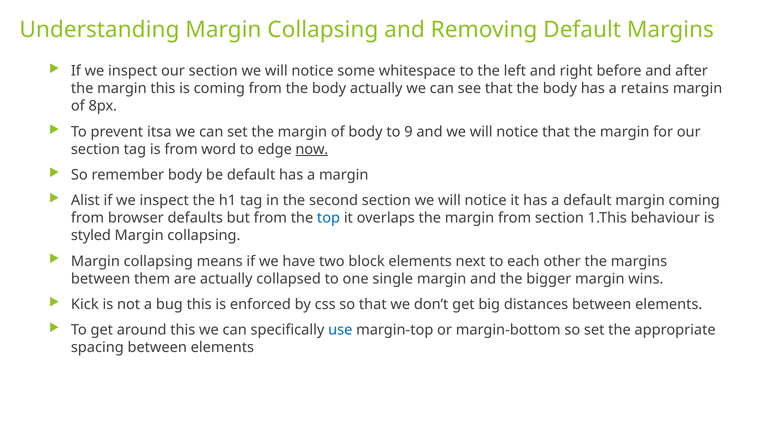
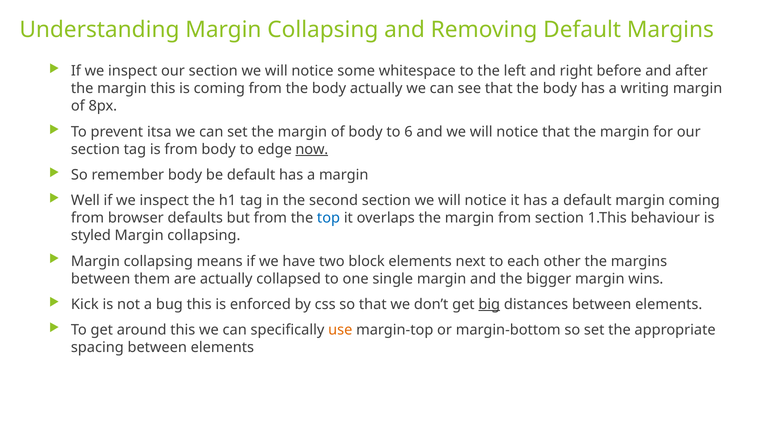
retains: retains -> writing (645, 89)
9: 9 -> 6 (408, 132)
from word: word -> body (219, 149)
Alist: Alist -> Well (85, 200)
big underline: none -> present (489, 304)
use colour: blue -> orange (340, 330)
